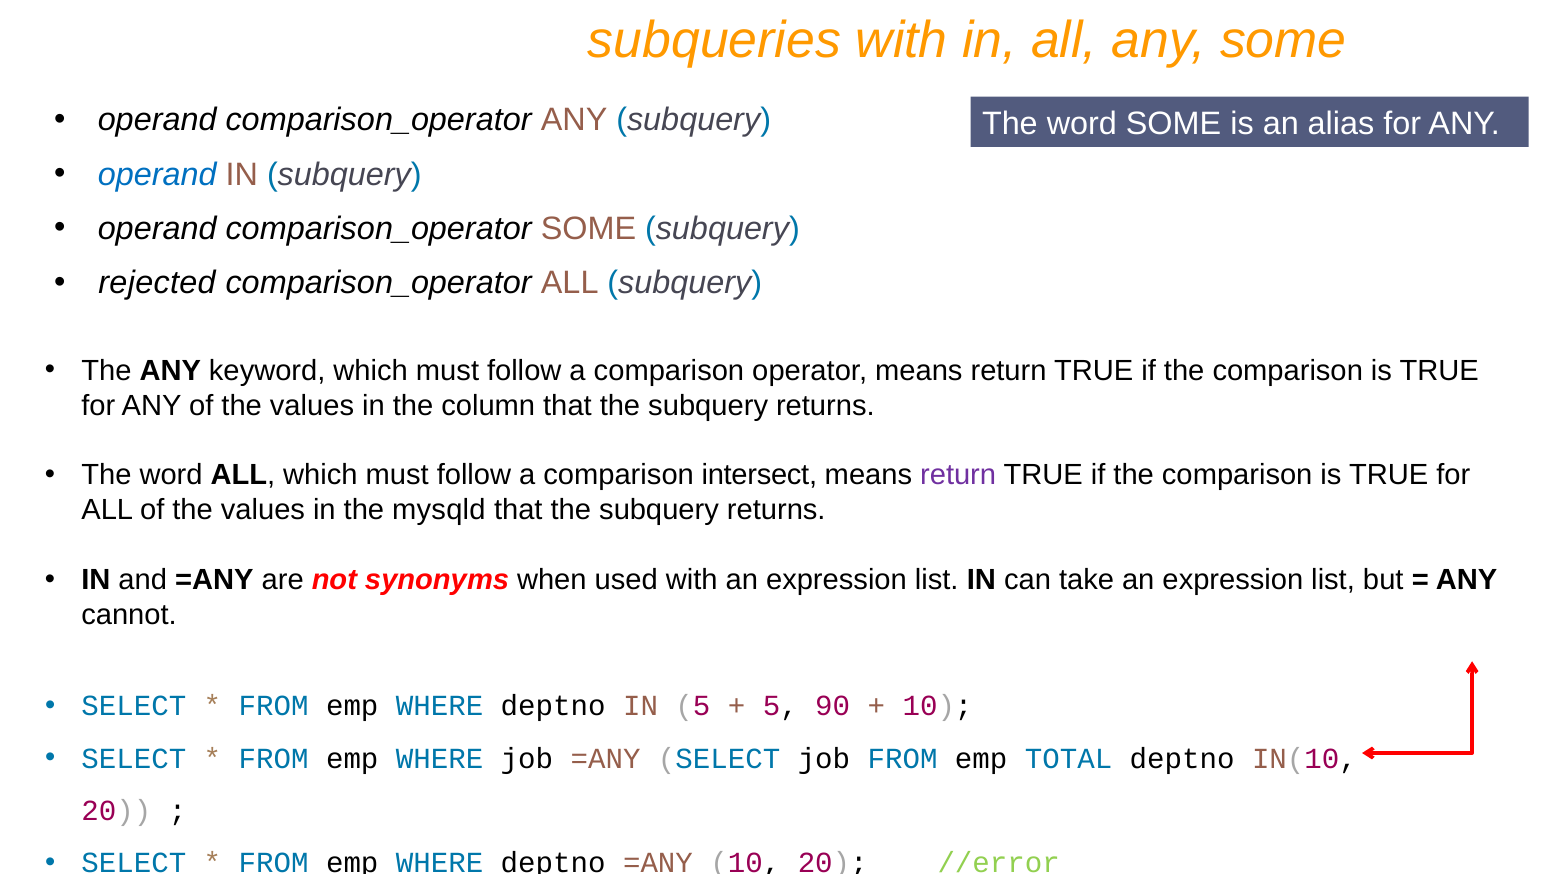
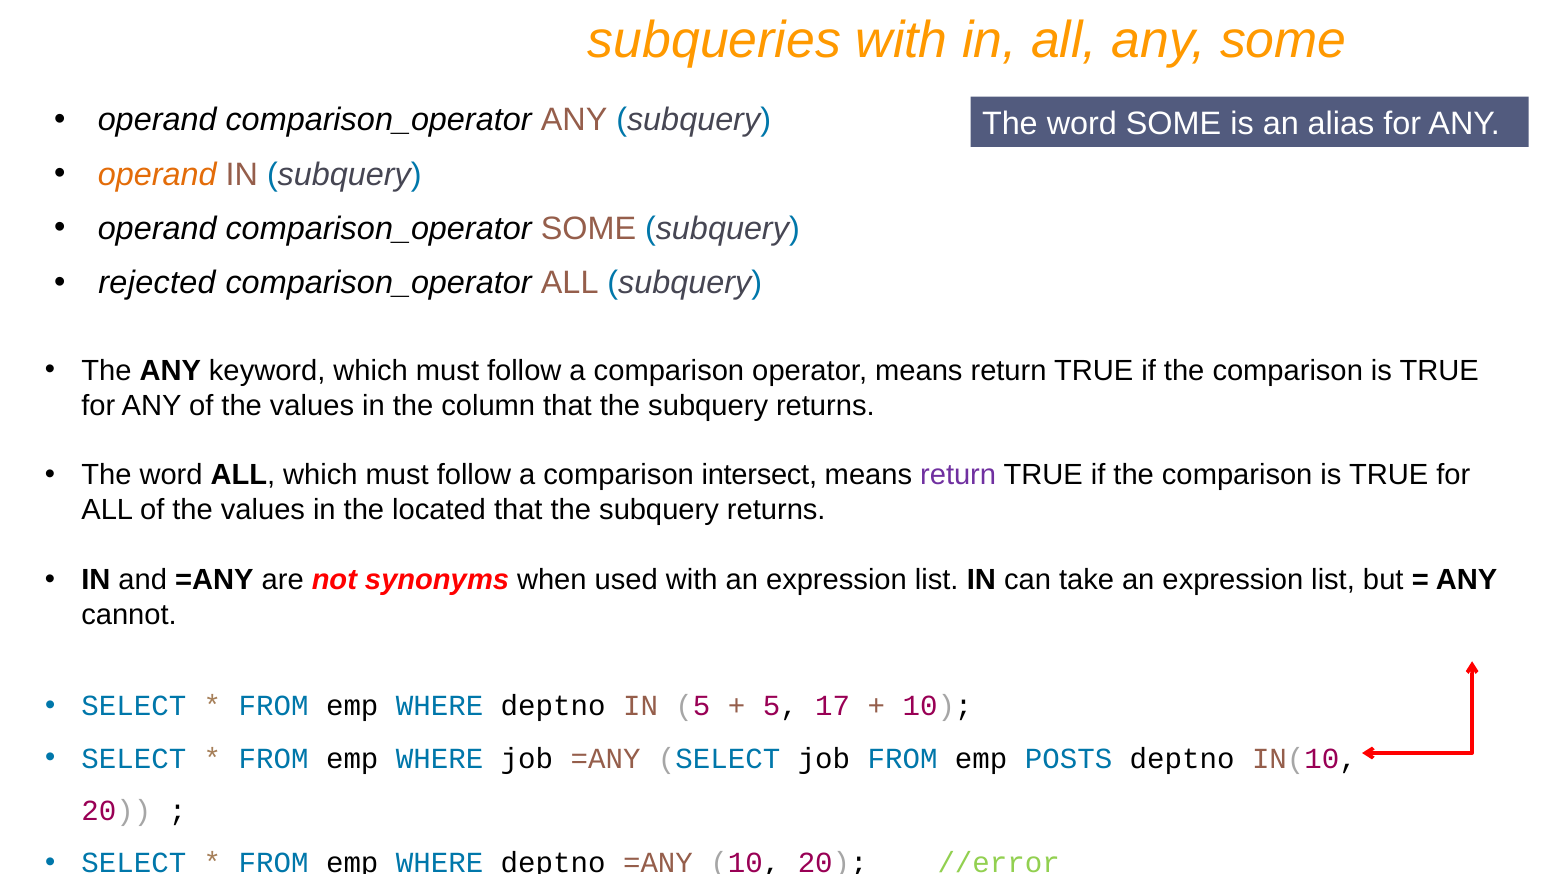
operand colour: blue -> orange (157, 174)
mysqld: mysqld -> located (439, 510)
90: 90 -> 17 (833, 706)
TOTAL: TOTAL -> POSTS (1069, 758)
